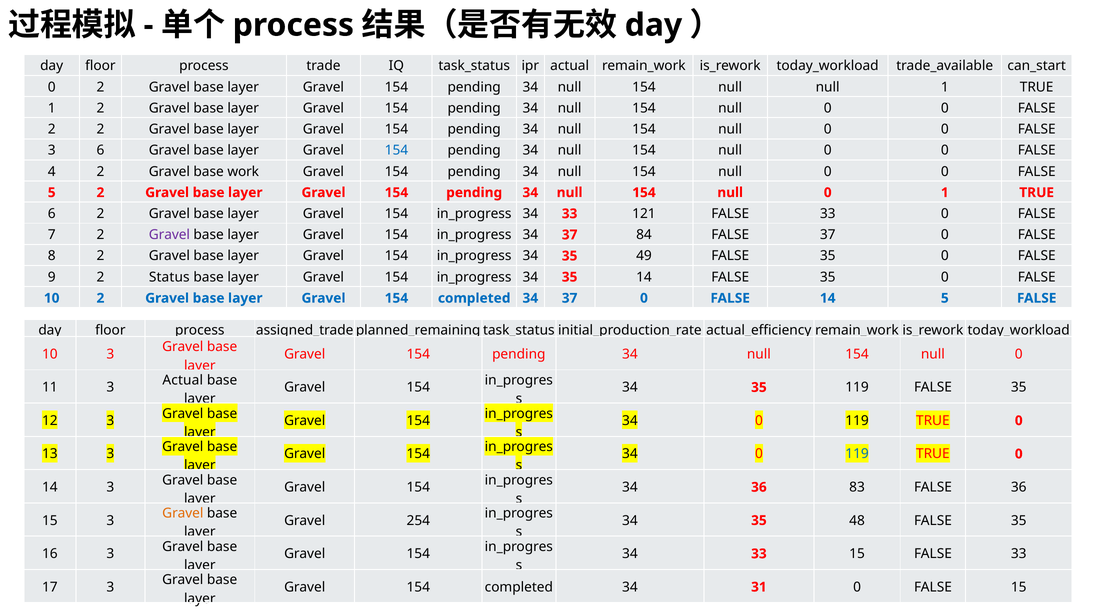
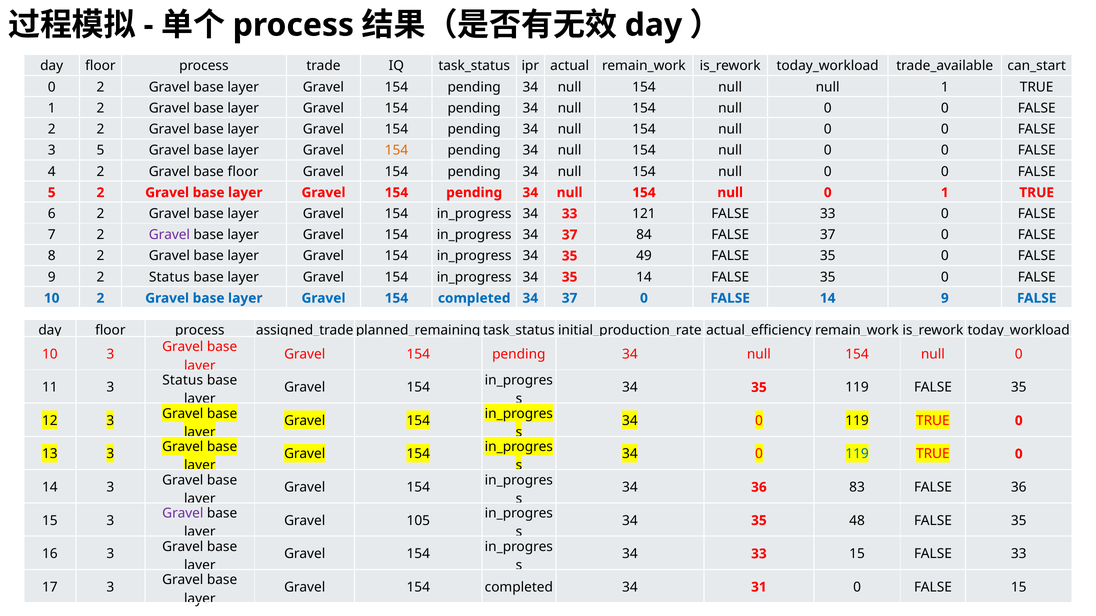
3 6: 6 -> 5 (100, 150)
154 colour: blue -> orange (396, 150)
base work: work -> floor (243, 172)
14 5: 5 -> 9 (945, 298)
Actual: Actual -> Status (183, 381)
Gravel colour: orange -> purple (183, 514)
254: 254 -> 105 (418, 521)
